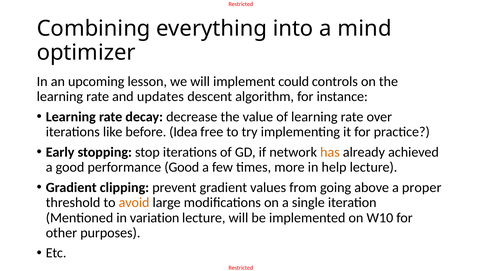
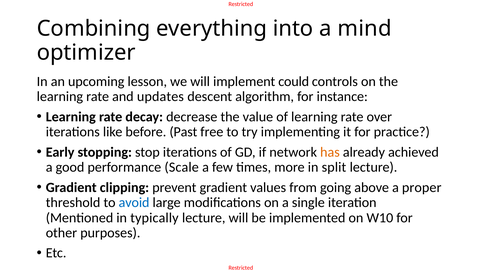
Idea: Idea -> Past (183, 132)
performance Good: Good -> Scale (182, 167)
help: help -> split (334, 167)
avoid colour: orange -> blue (134, 203)
variation: variation -> typically (154, 218)
